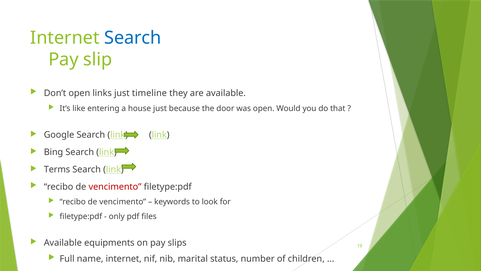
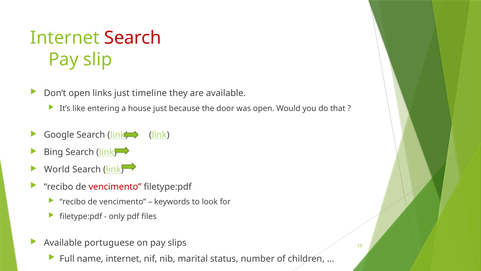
Search colour: blue -> red (133, 38)
Terms: Terms -> World (57, 169)
equipments: equipments -> portuguese (109, 243)
